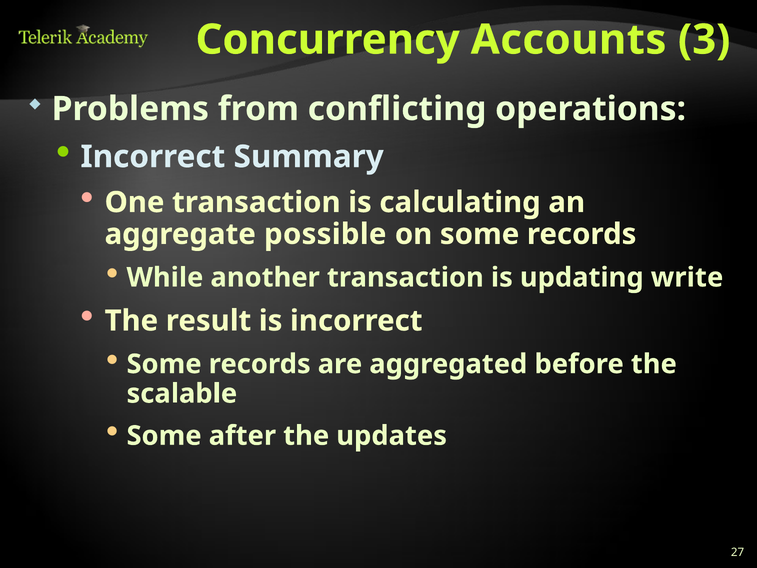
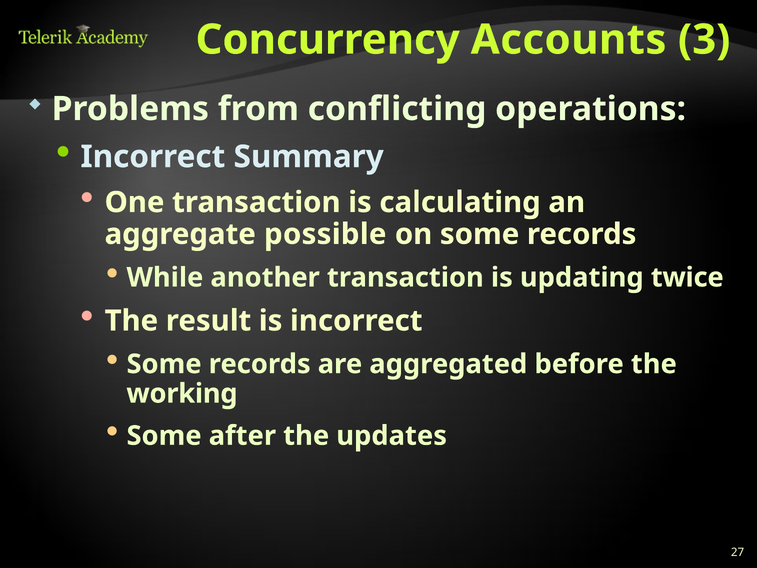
write: write -> twice (687, 277)
scalable: scalable -> working (182, 393)
